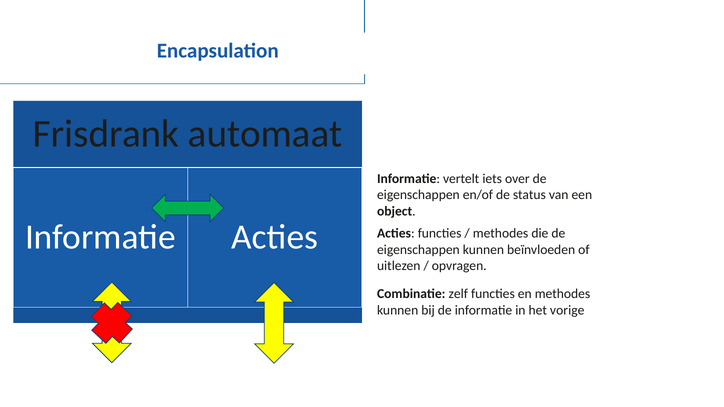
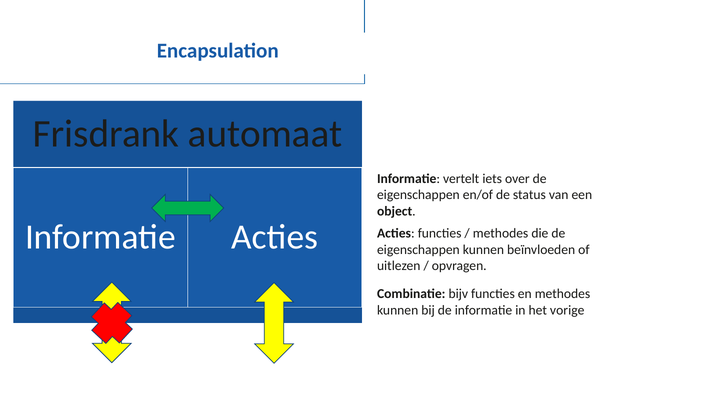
zelf: zelf -> bijv (458, 294)
